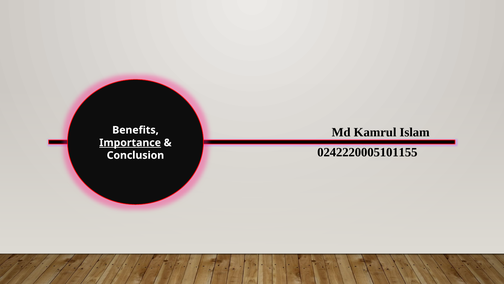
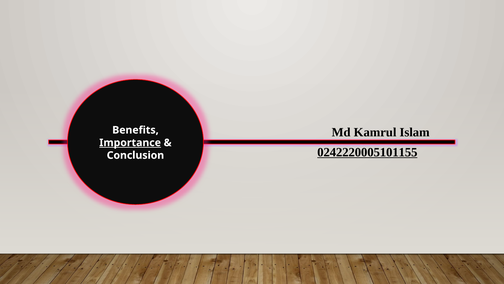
0242220005101155 underline: none -> present (367, 152)
